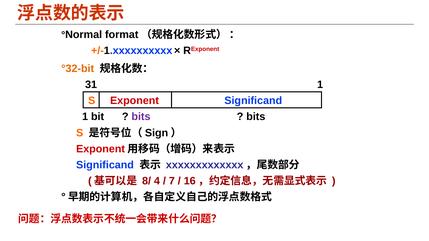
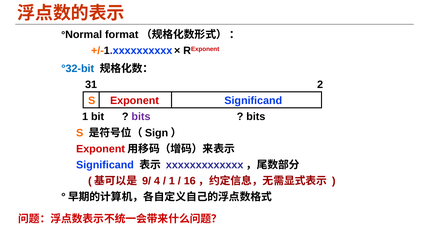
°32-bit colour: orange -> blue (78, 69)
31 1: 1 -> 2 (320, 85)
8/: 8/ -> 9/ (147, 181)
7: 7 -> 1 (172, 181)
